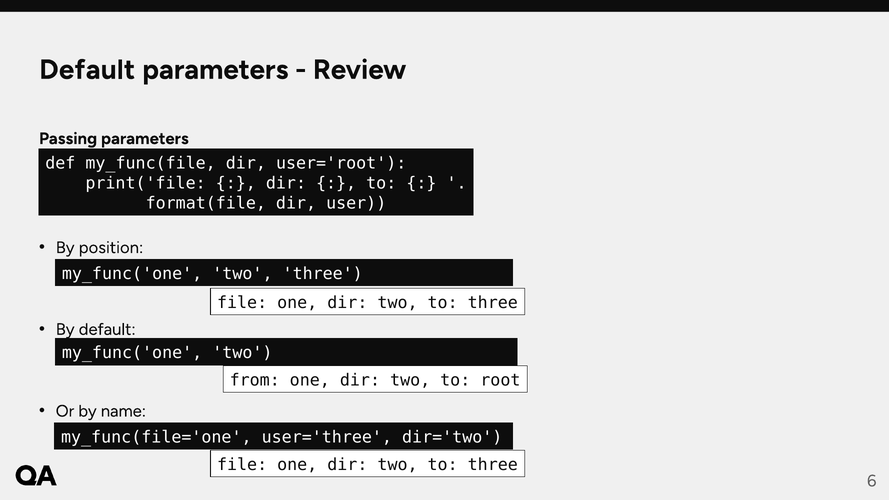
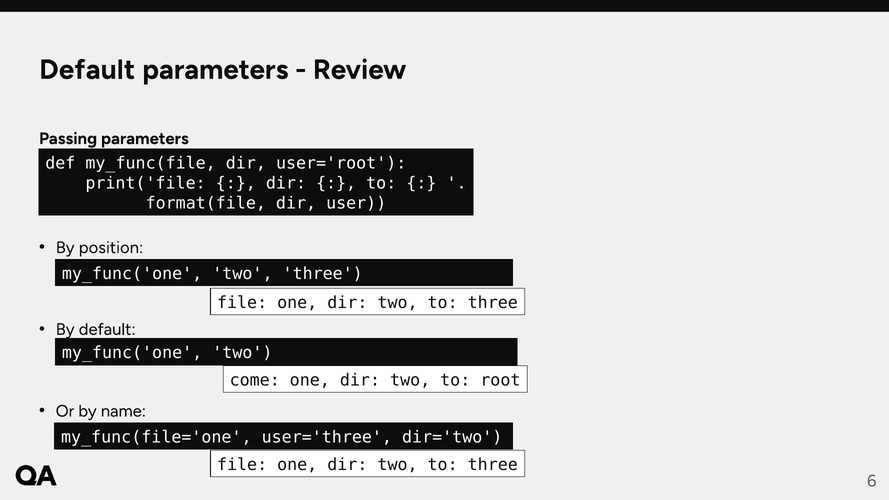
from: from -> come (255, 380)
